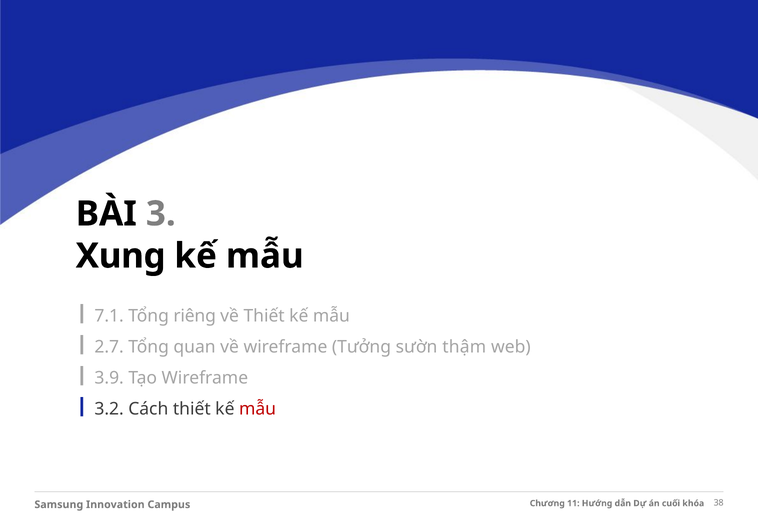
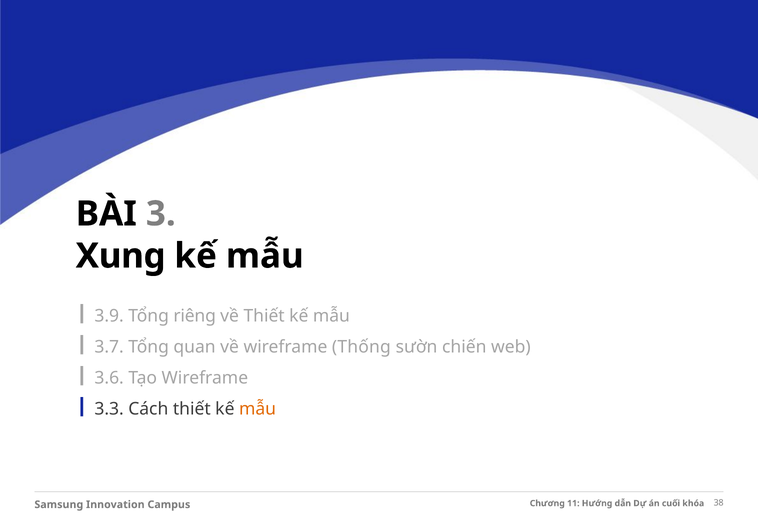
7.1: 7.1 -> 3.9 (109, 316)
2.7: 2.7 -> 3.7 (109, 347)
Tưởng: Tưởng -> Thống (361, 347)
thậm: thậm -> chiến (464, 347)
3.9: 3.9 -> 3.6 (109, 378)
3.2: 3.2 -> 3.3 (109, 409)
mẫu colour: red -> orange (258, 409)
